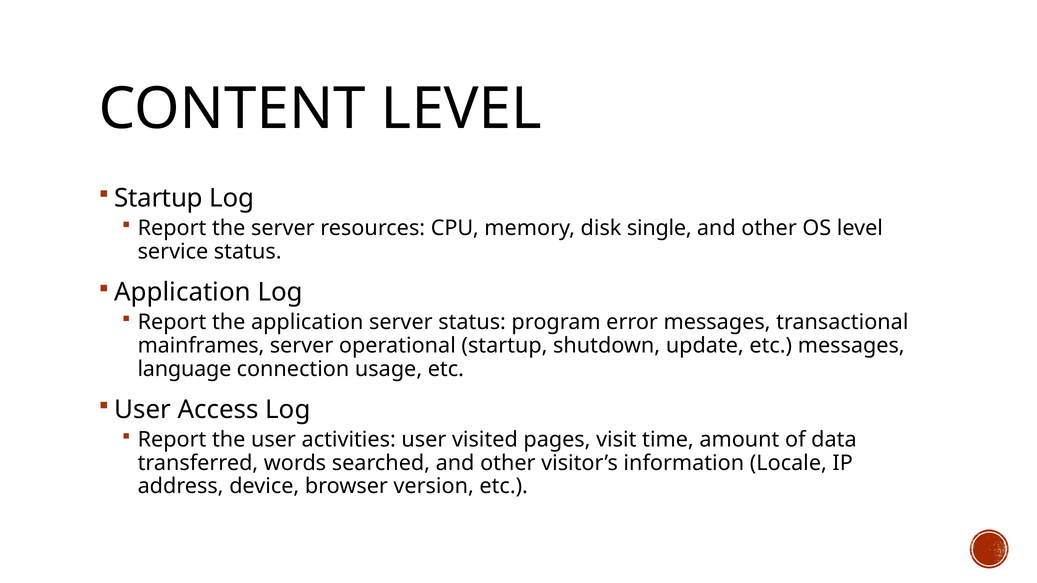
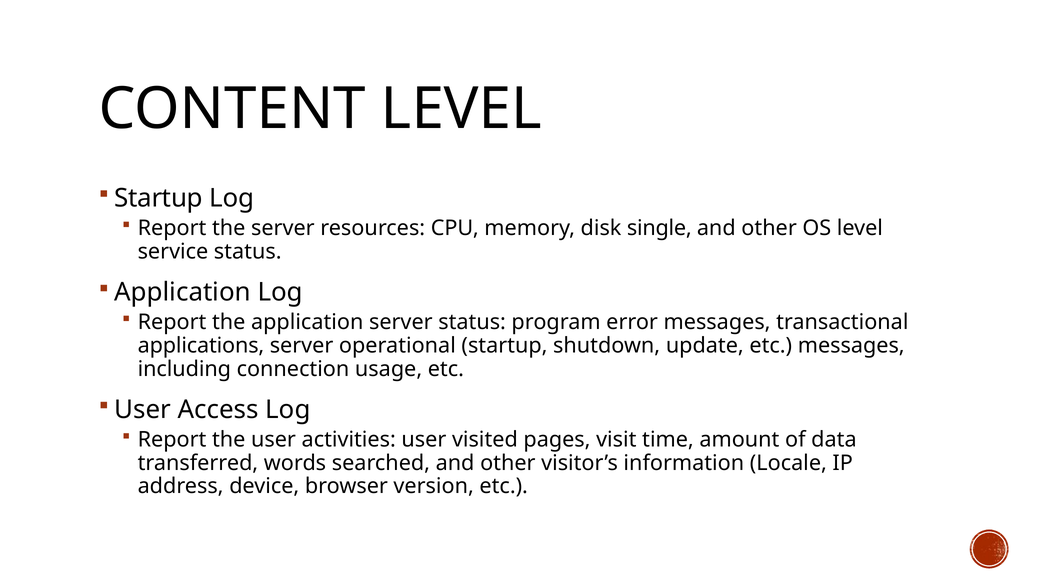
mainframes: mainframes -> applications (201, 346)
language: language -> including (184, 369)
